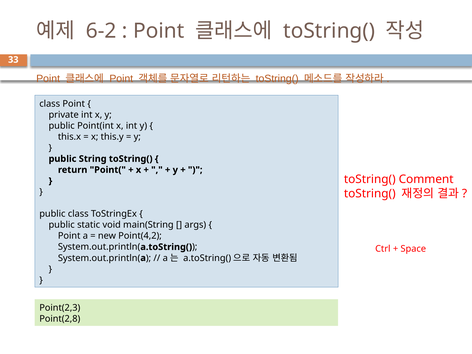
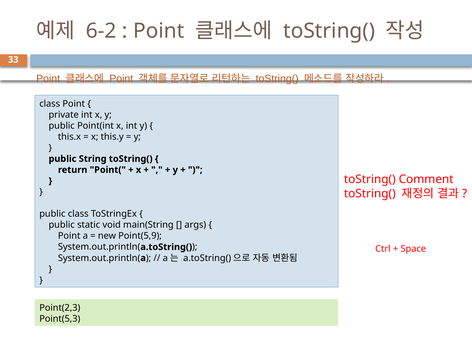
Point(4,2: Point(4,2 -> Point(5,9 (140, 236)
Point(2,8: Point(2,8 -> Point(5,3 (60, 319)
